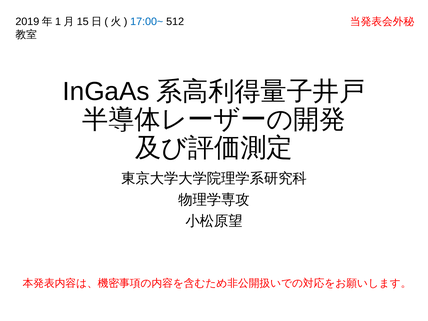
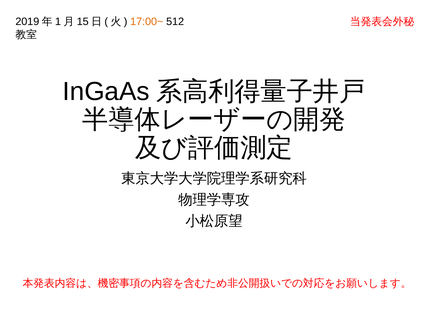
17:00~ colour: blue -> orange (147, 22)
